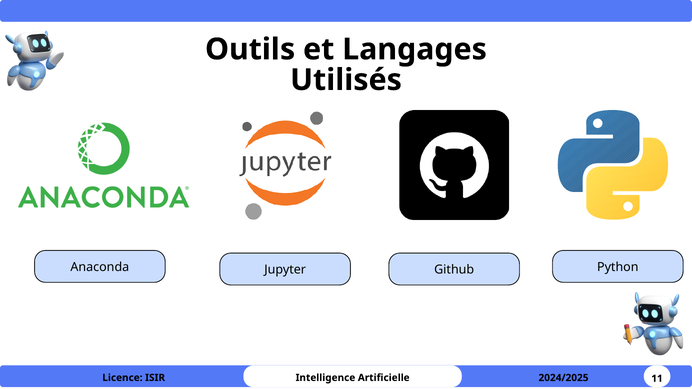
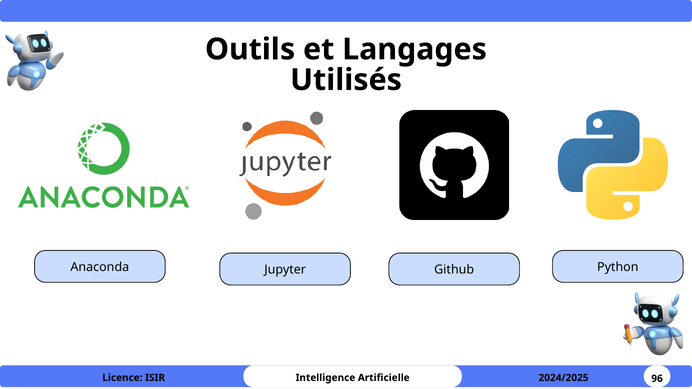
11: 11 -> 96 (657, 379)
